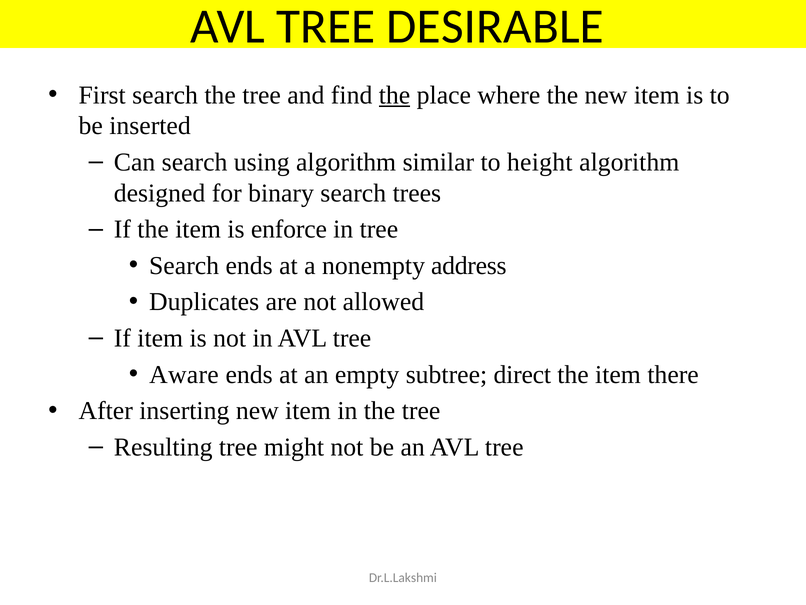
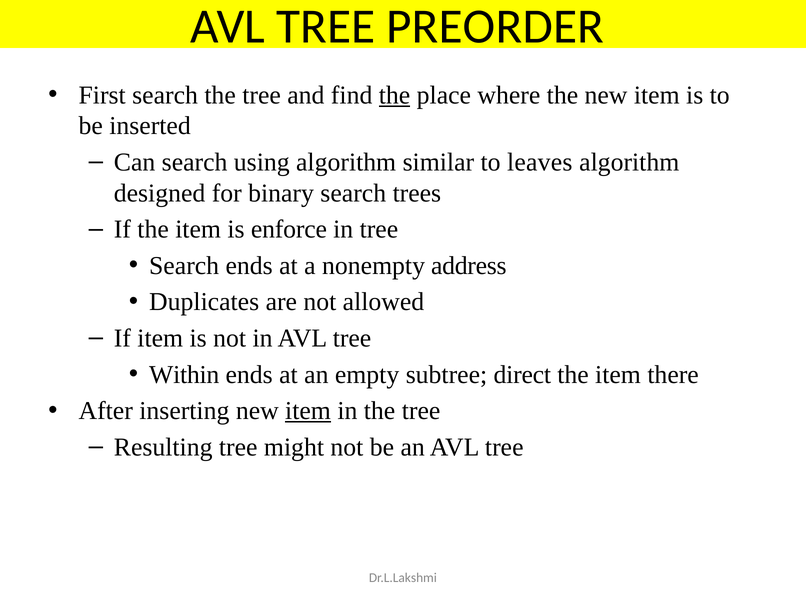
DESIRABLE: DESIRABLE -> PREORDER (495, 27)
height: height -> leaves (540, 162)
Aware: Aware -> Within (184, 374)
item underline: none -> present (308, 410)
